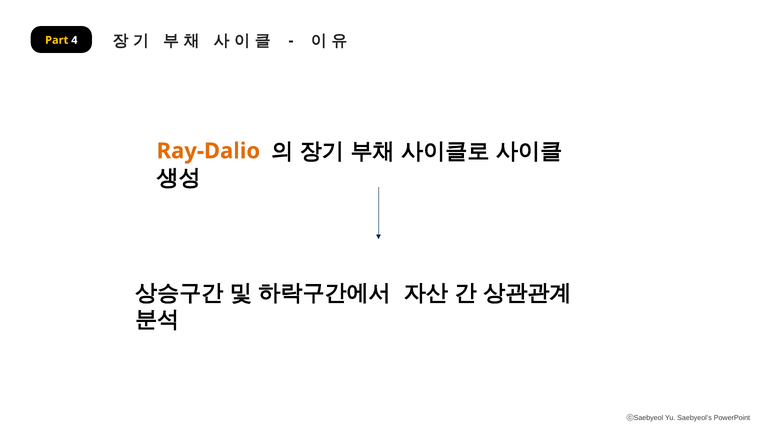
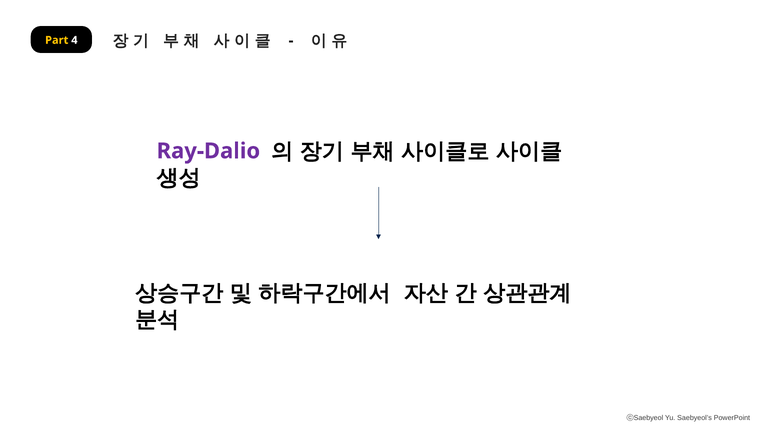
Ray-Dalio colour: orange -> purple (208, 151)
